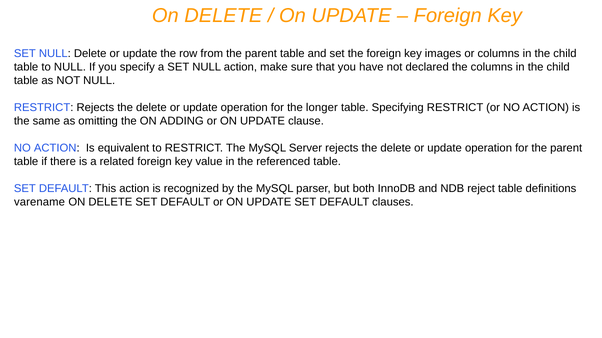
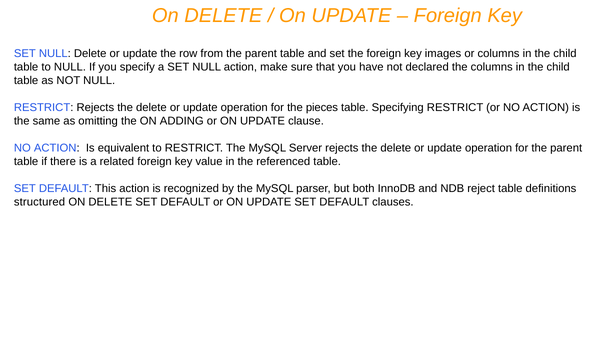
longer: longer -> pieces (322, 108)
varename: varename -> structured (40, 203)
